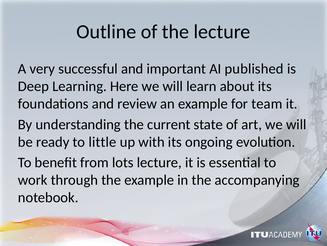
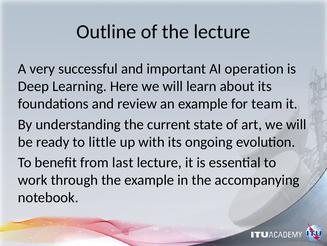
published: published -> operation (254, 69)
lots: lots -> last (123, 162)
